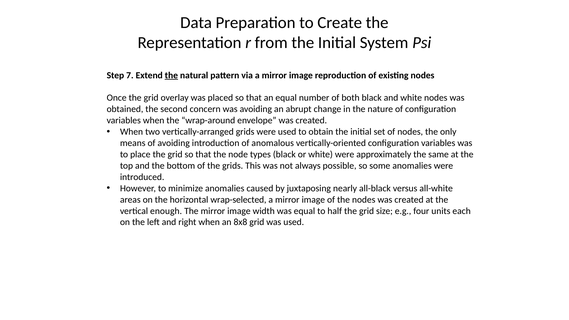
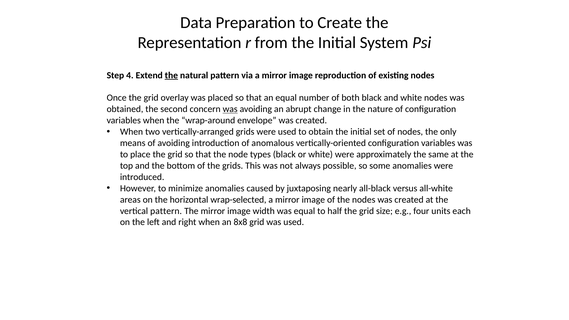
7: 7 -> 4 (130, 75)
was underline: none -> present (230, 109)
vertical enough: enough -> pattern (166, 211)
